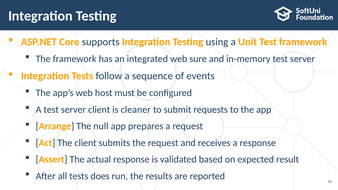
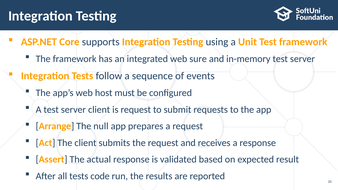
is cleaner: cleaner -> request (136, 110)
does: does -> code (100, 176)
